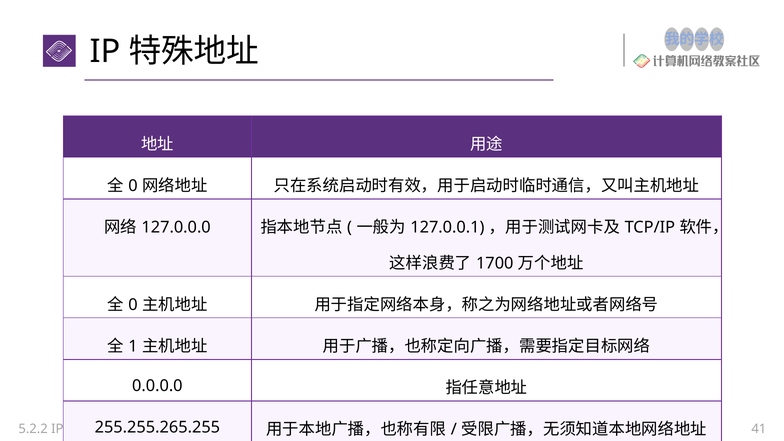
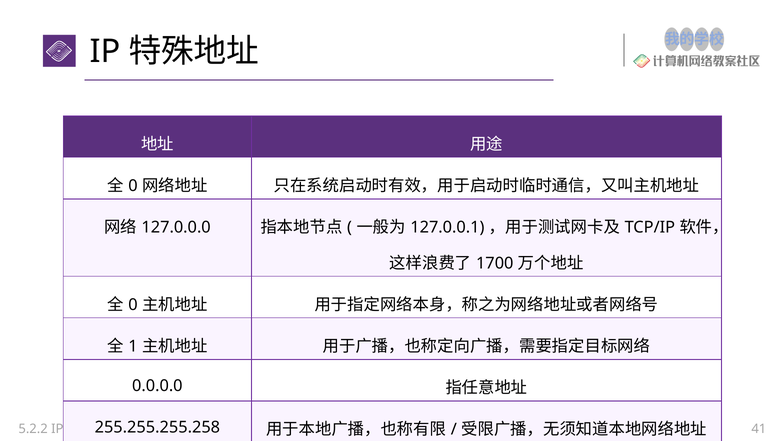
255.255.265.255: 255.255.265.255 -> 255.255.255.258 (157, 427)
